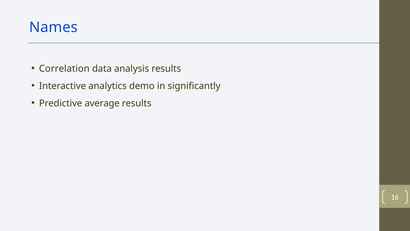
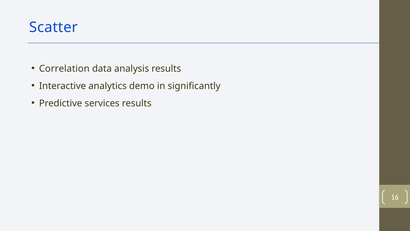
Names: Names -> Scatter (53, 27)
average: average -> services (102, 103)
